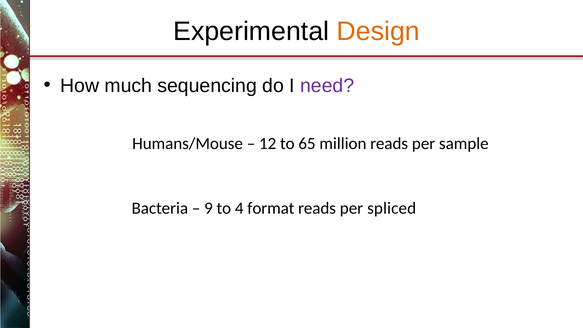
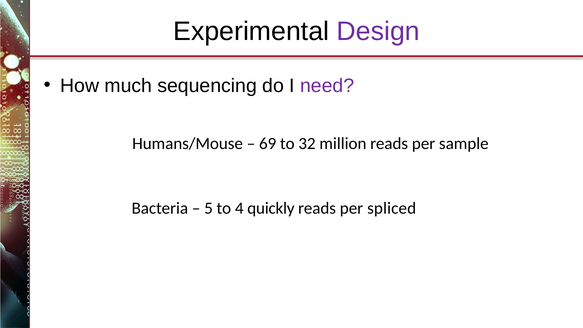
Design colour: orange -> purple (378, 31)
12: 12 -> 69 (268, 143)
65: 65 -> 32 (307, 143)
9: 9 -> 5 (208, 208)
format: format -> quickly (271, 208)
